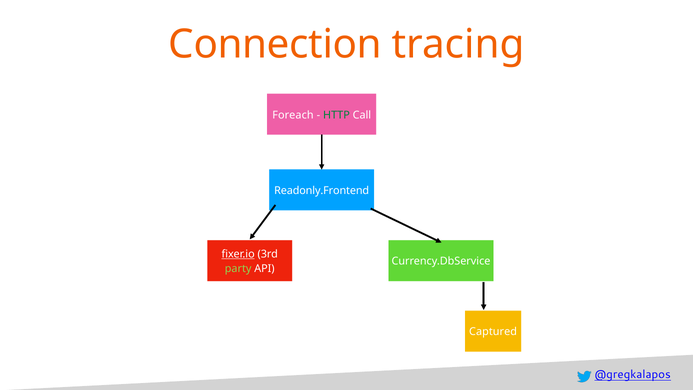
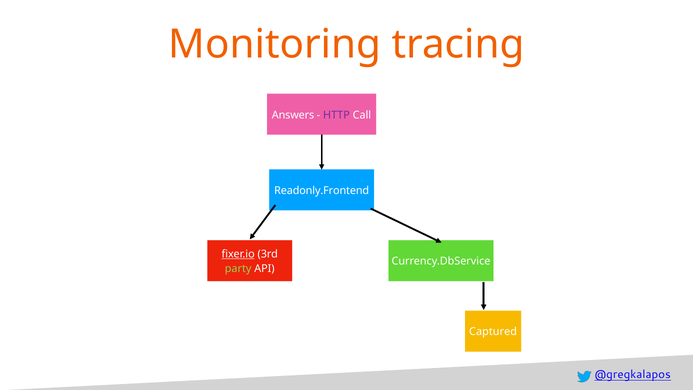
Connection: Connection -> Monitoring (275, 45)
Foreach: Foreach -> Answers (293, 115)
HTTP colour: green -> purple (336, 115)
